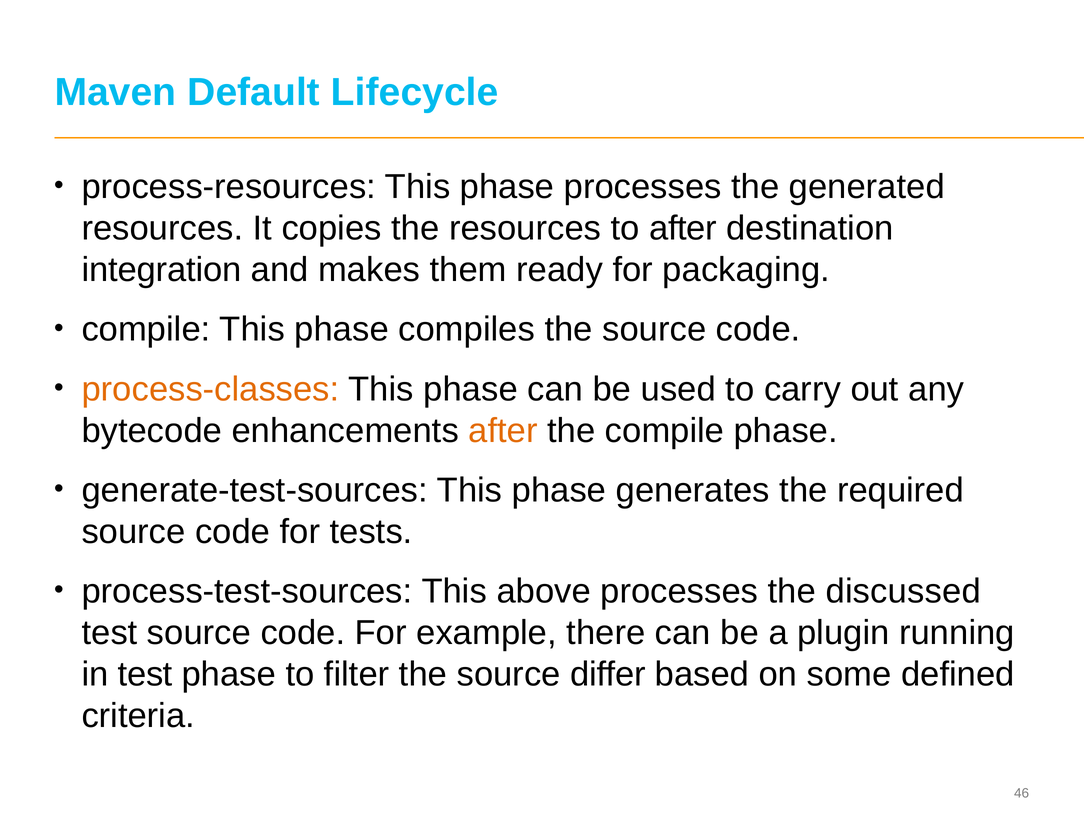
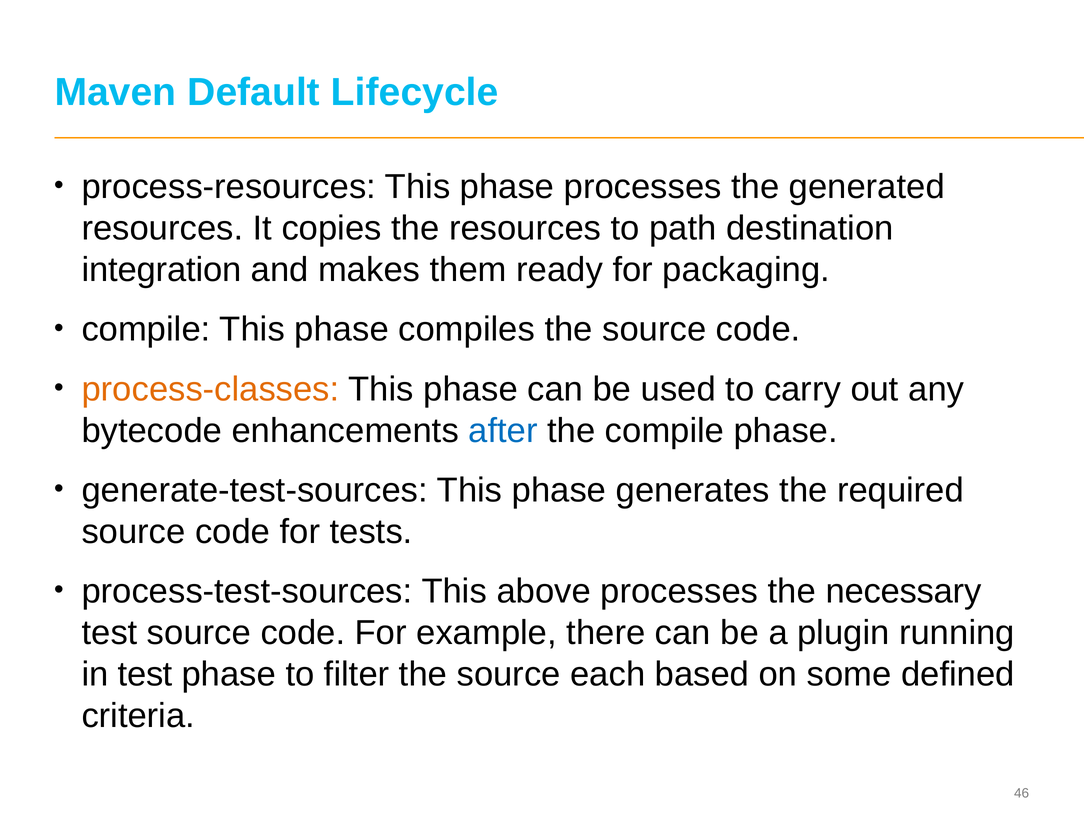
to after: after -> path (683, 228)
after colour: orange -> blue (503, 431)
discussed: discussed -> necessary (904, 591)
differ: differ -> each (608, 674)
